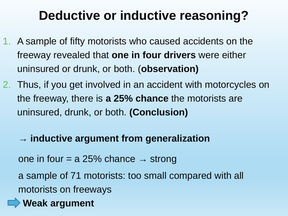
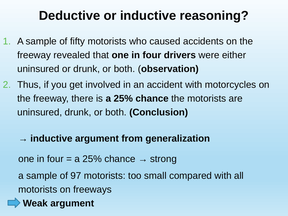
71: 71 -> 97 (76, 176)
